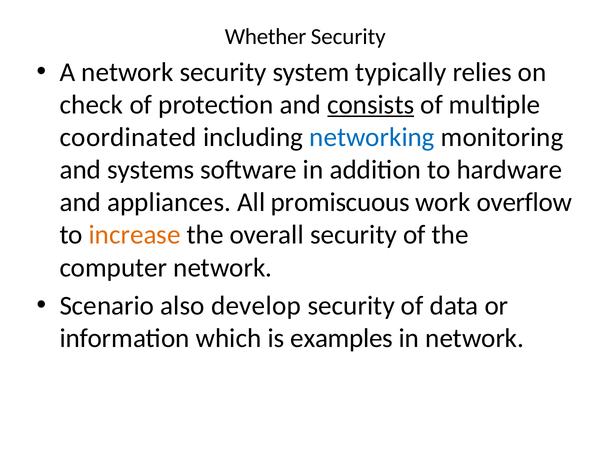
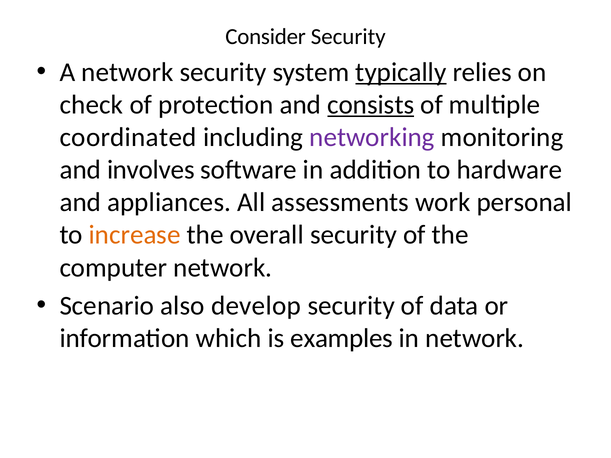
Whether: Whether -> Consider (266, 37)
typically underline: none -> present (401, 72)
networking colour: blue -> purple (372, 137)
systems: systems -> involves (151, 170)
promiscuous: promiscuous -> assessments (340, 203)
overflow: overflow -> personal (524, 203)
